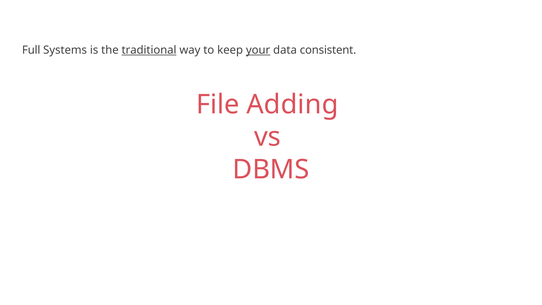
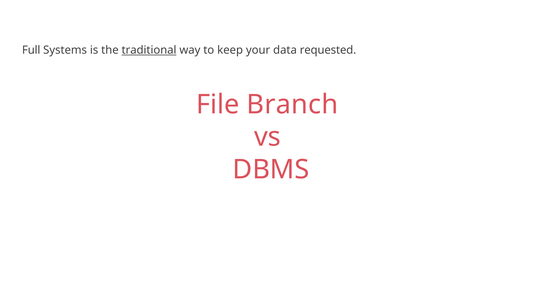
your underline: present -> none (258, 50)
consistent: consistent -> requested (328, 50)
Adding: Adding -> Branch (292, 104)
